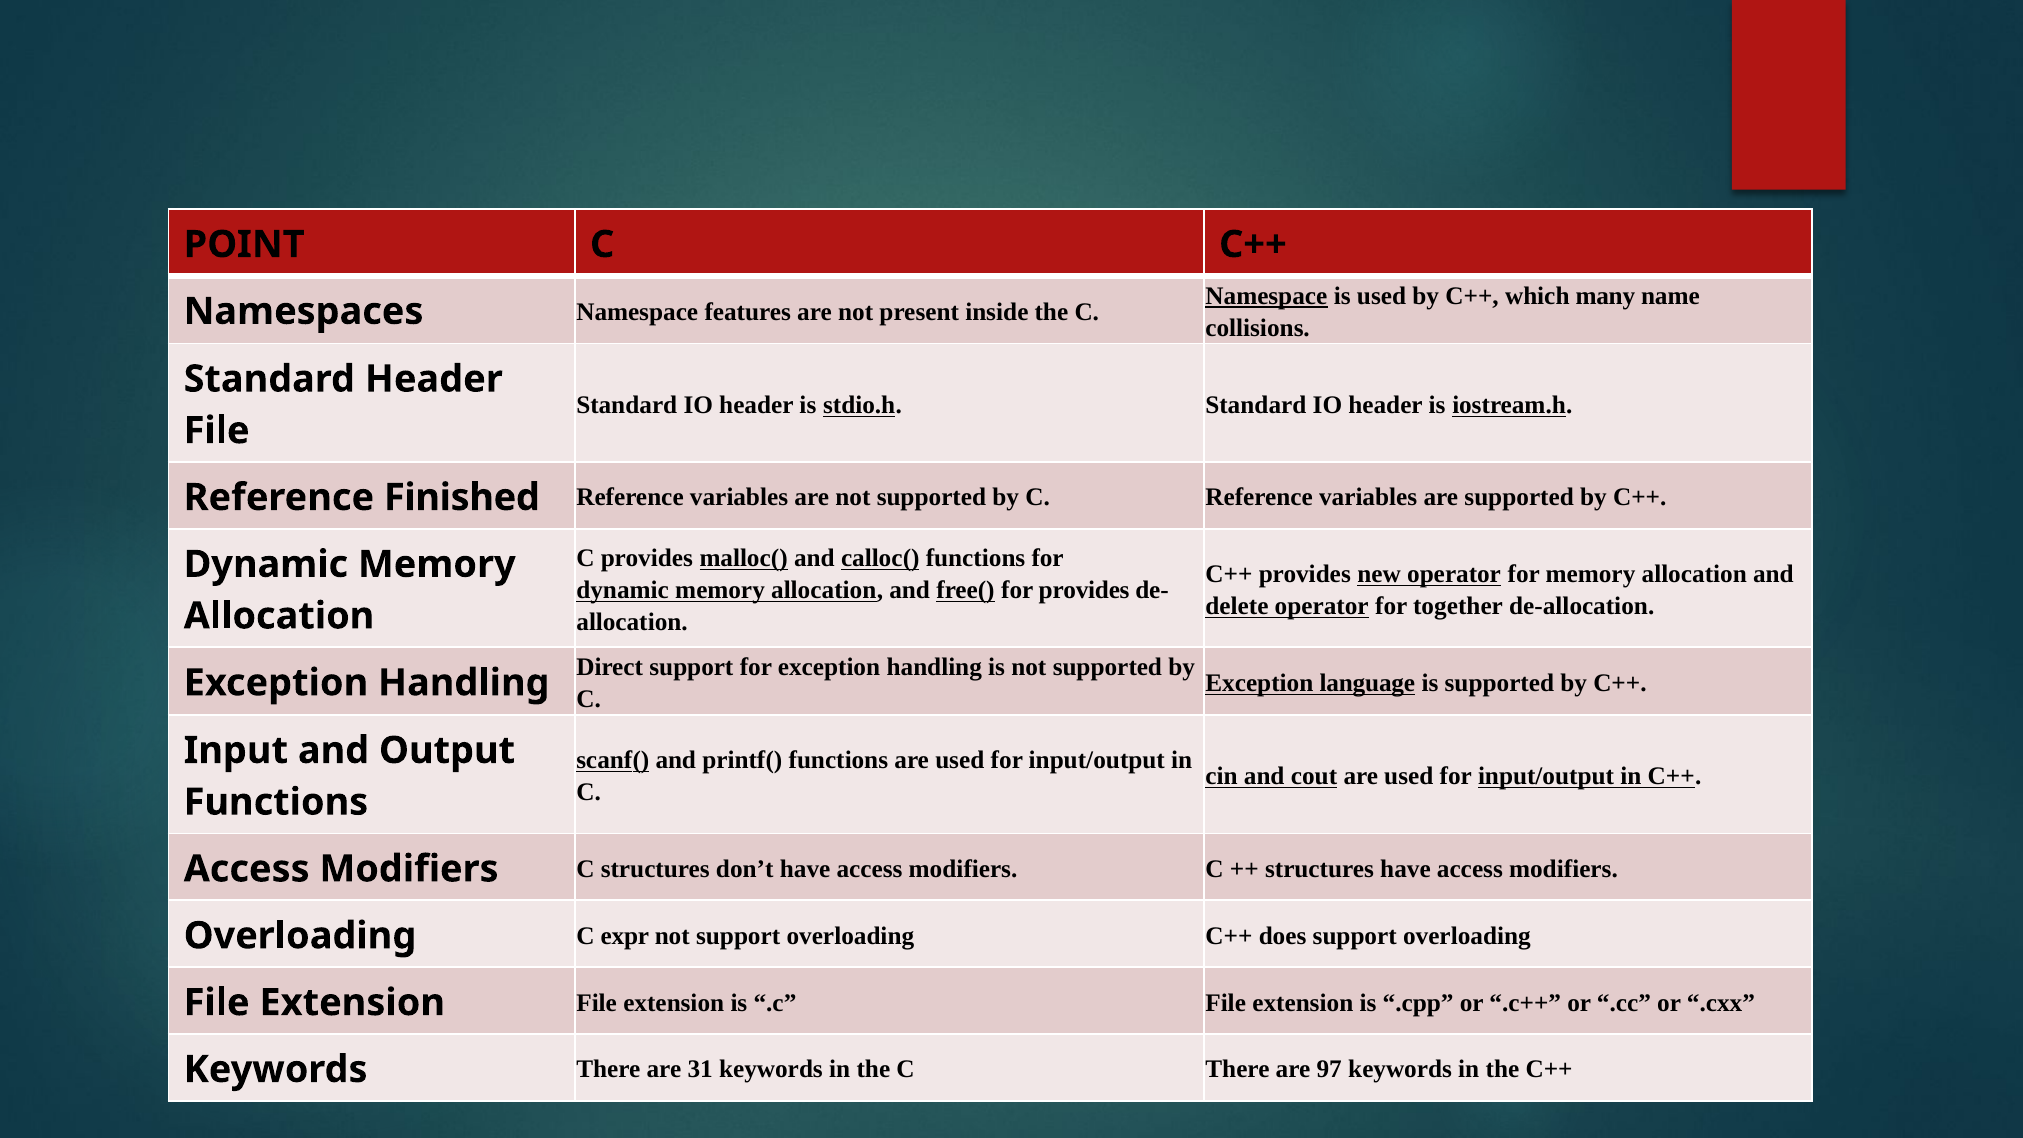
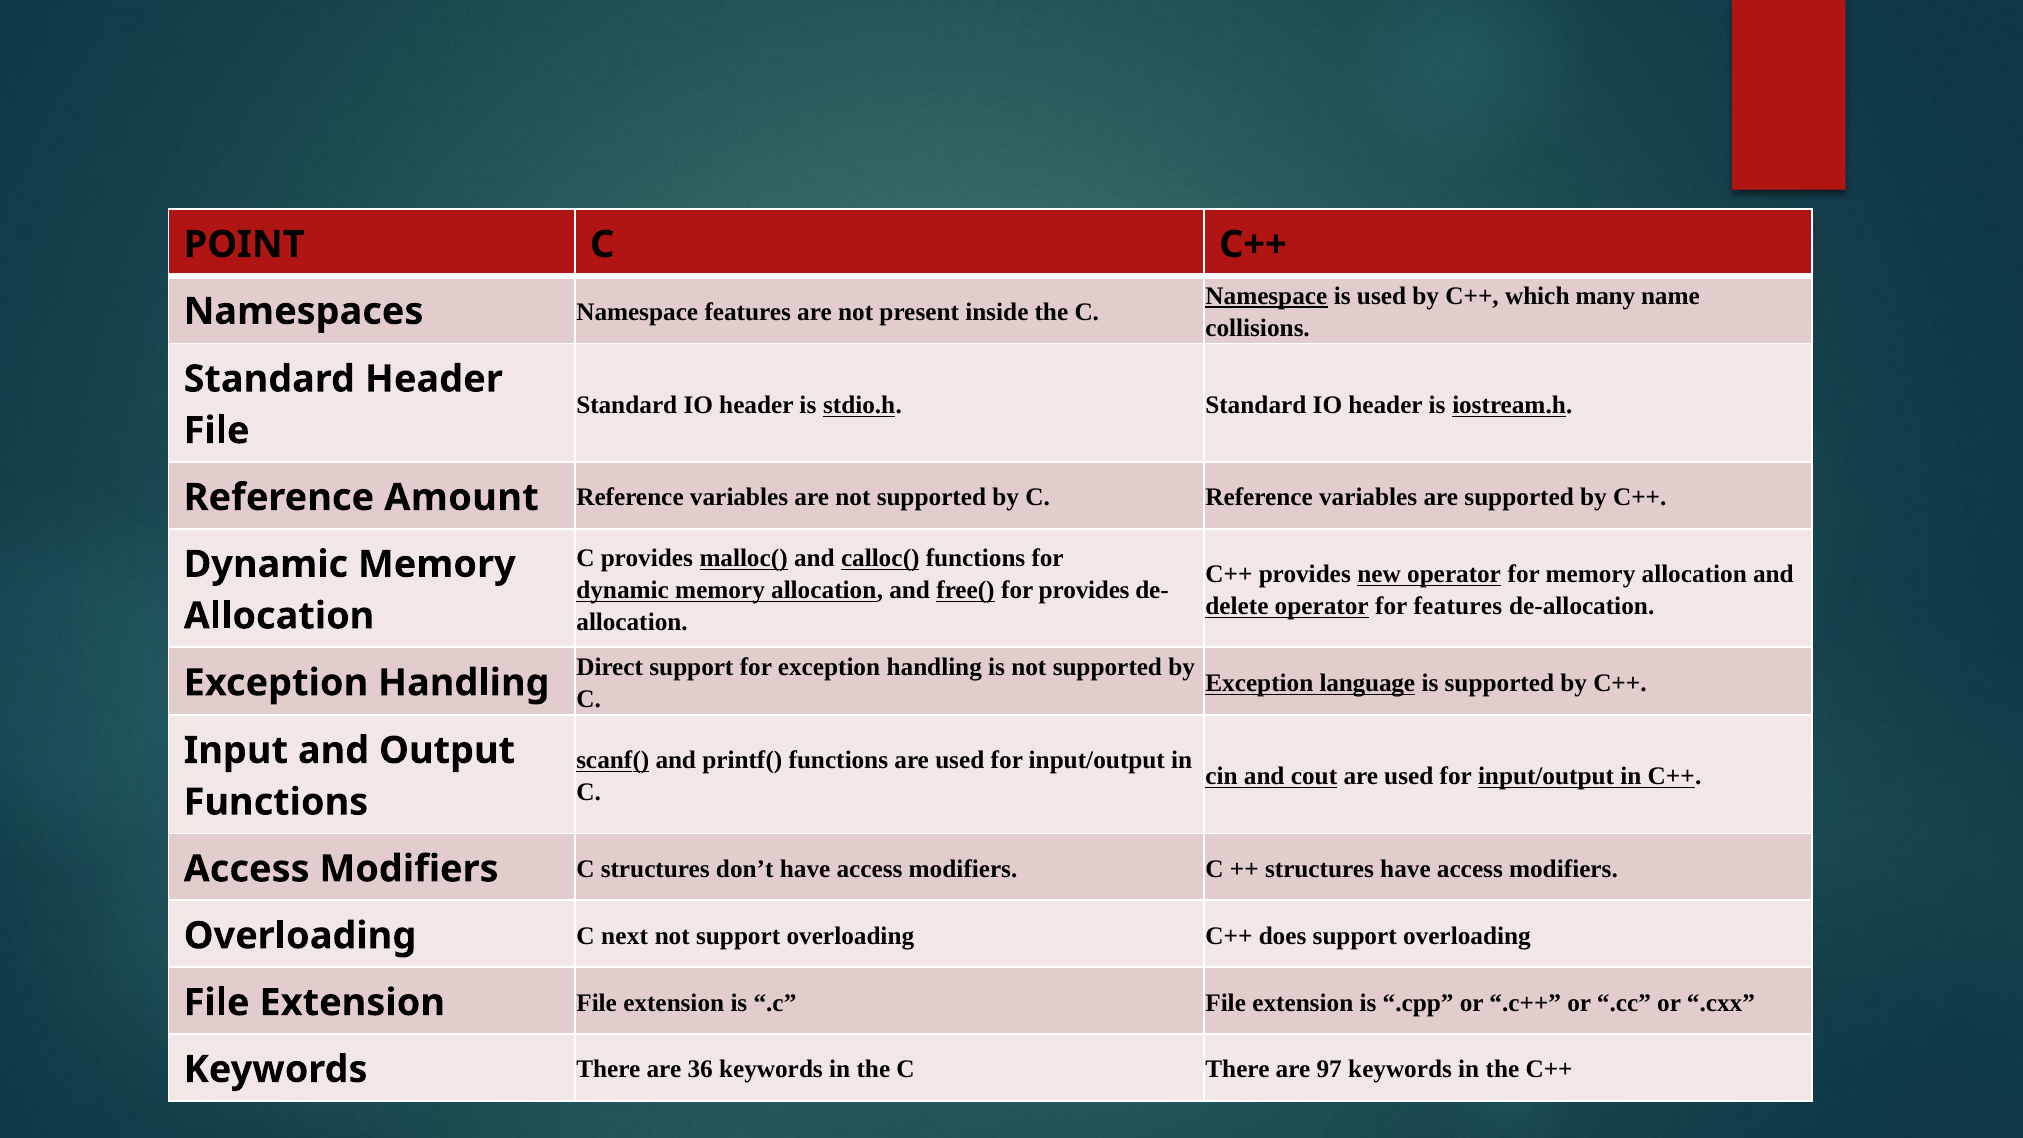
Finished: Finished -> Amount (462, 497)
for together: together -> features (1458, 606)
expr: expr -> next (625, 936)
31: 31 -> 36 (700, 1070)
